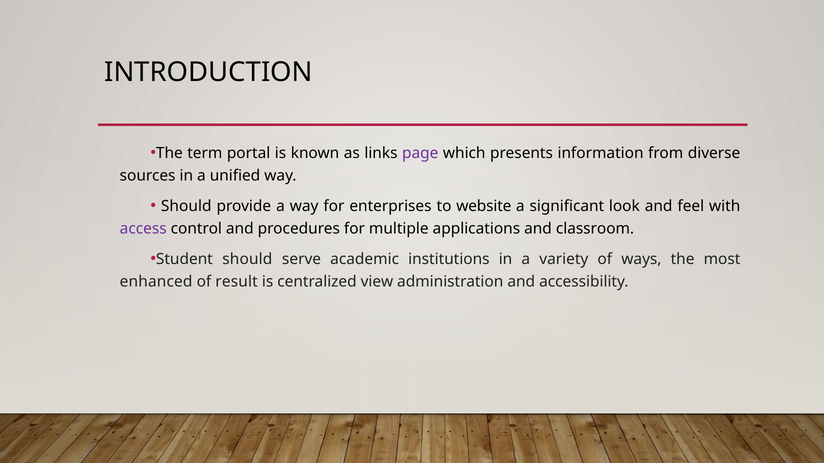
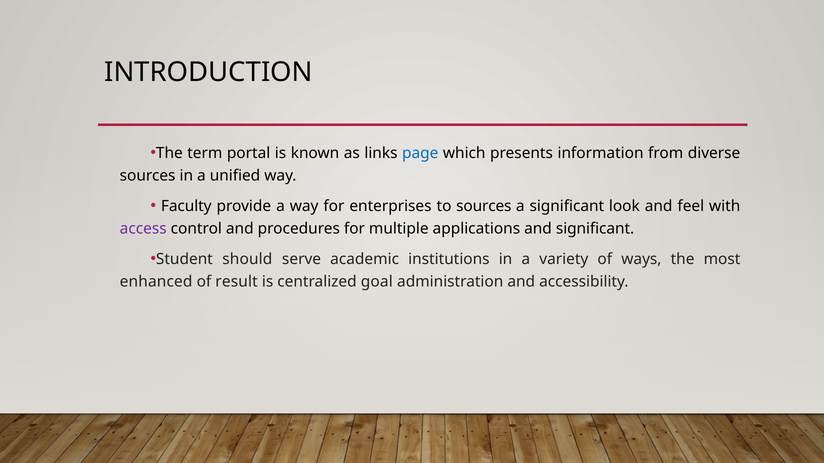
page colour: purple -> blue (420, 153)
Should: Should -> Faculty (186, 206)
to website: website -> sources (484, 206)
and classroom: classroom -> significant (595, 229)
view: view -> goal (377, 282)
